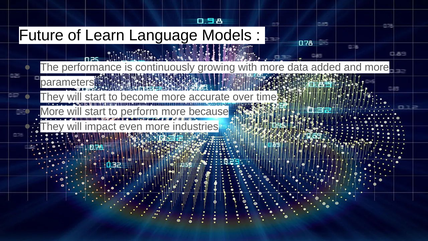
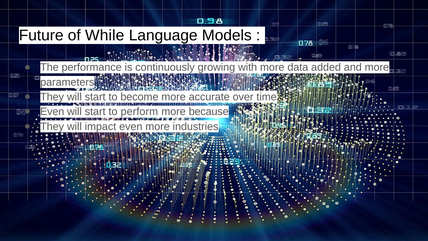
Learn: Learn -> While (105, 35)
More: More -> Even (52, 112)
